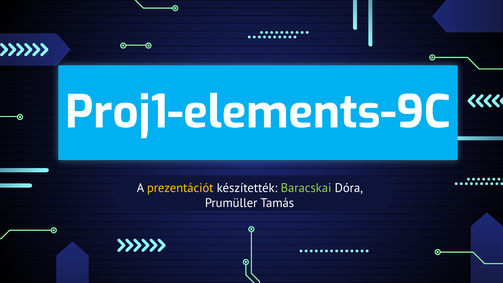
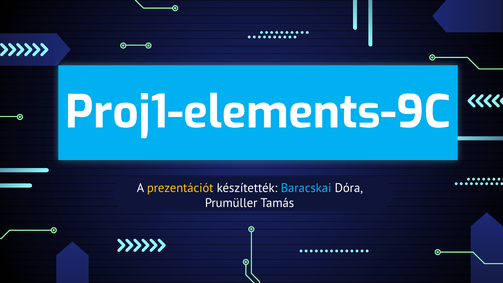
Baracskai colour: light green -> light blue (306, 188)
